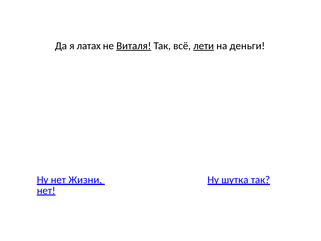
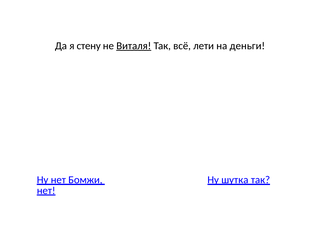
латах: латах -> стену (89, 46)
лети underline: present -> none (204, 46)
Жизни: Жизни -> Бомжи (85, 180)
